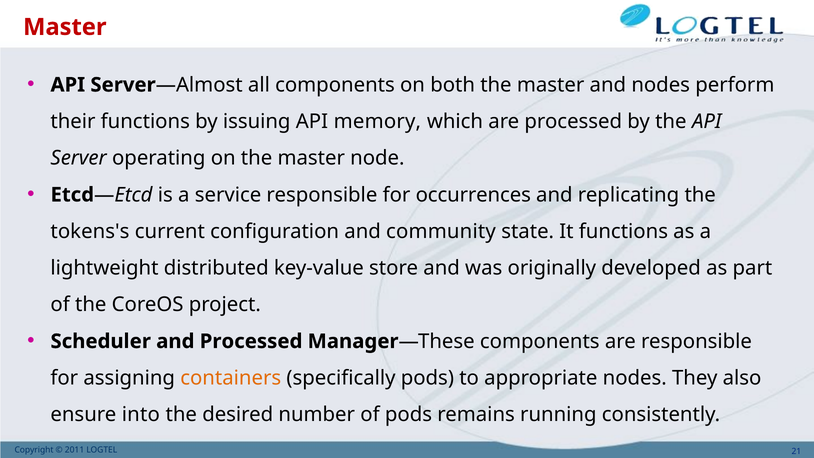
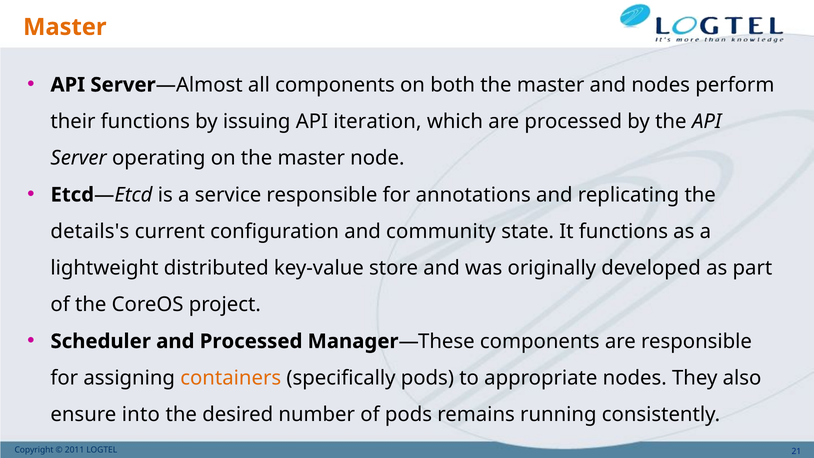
Master colour: red -> orange (65, 27)
memory: memory -> iteration (377, 121)
occurrences: occurrences -> annotations (473, 195)
tokens's: tokens's -> details's (90, 231)
